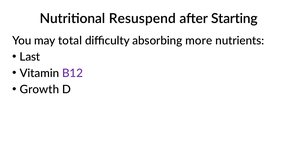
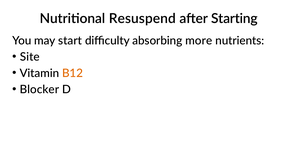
total: total -> start (70, 41)
Last: Last -> Site (30, 57)
B12 colour: purple -> orange (73, 73)
Growth: Growth -> Blocker (39, 89)
